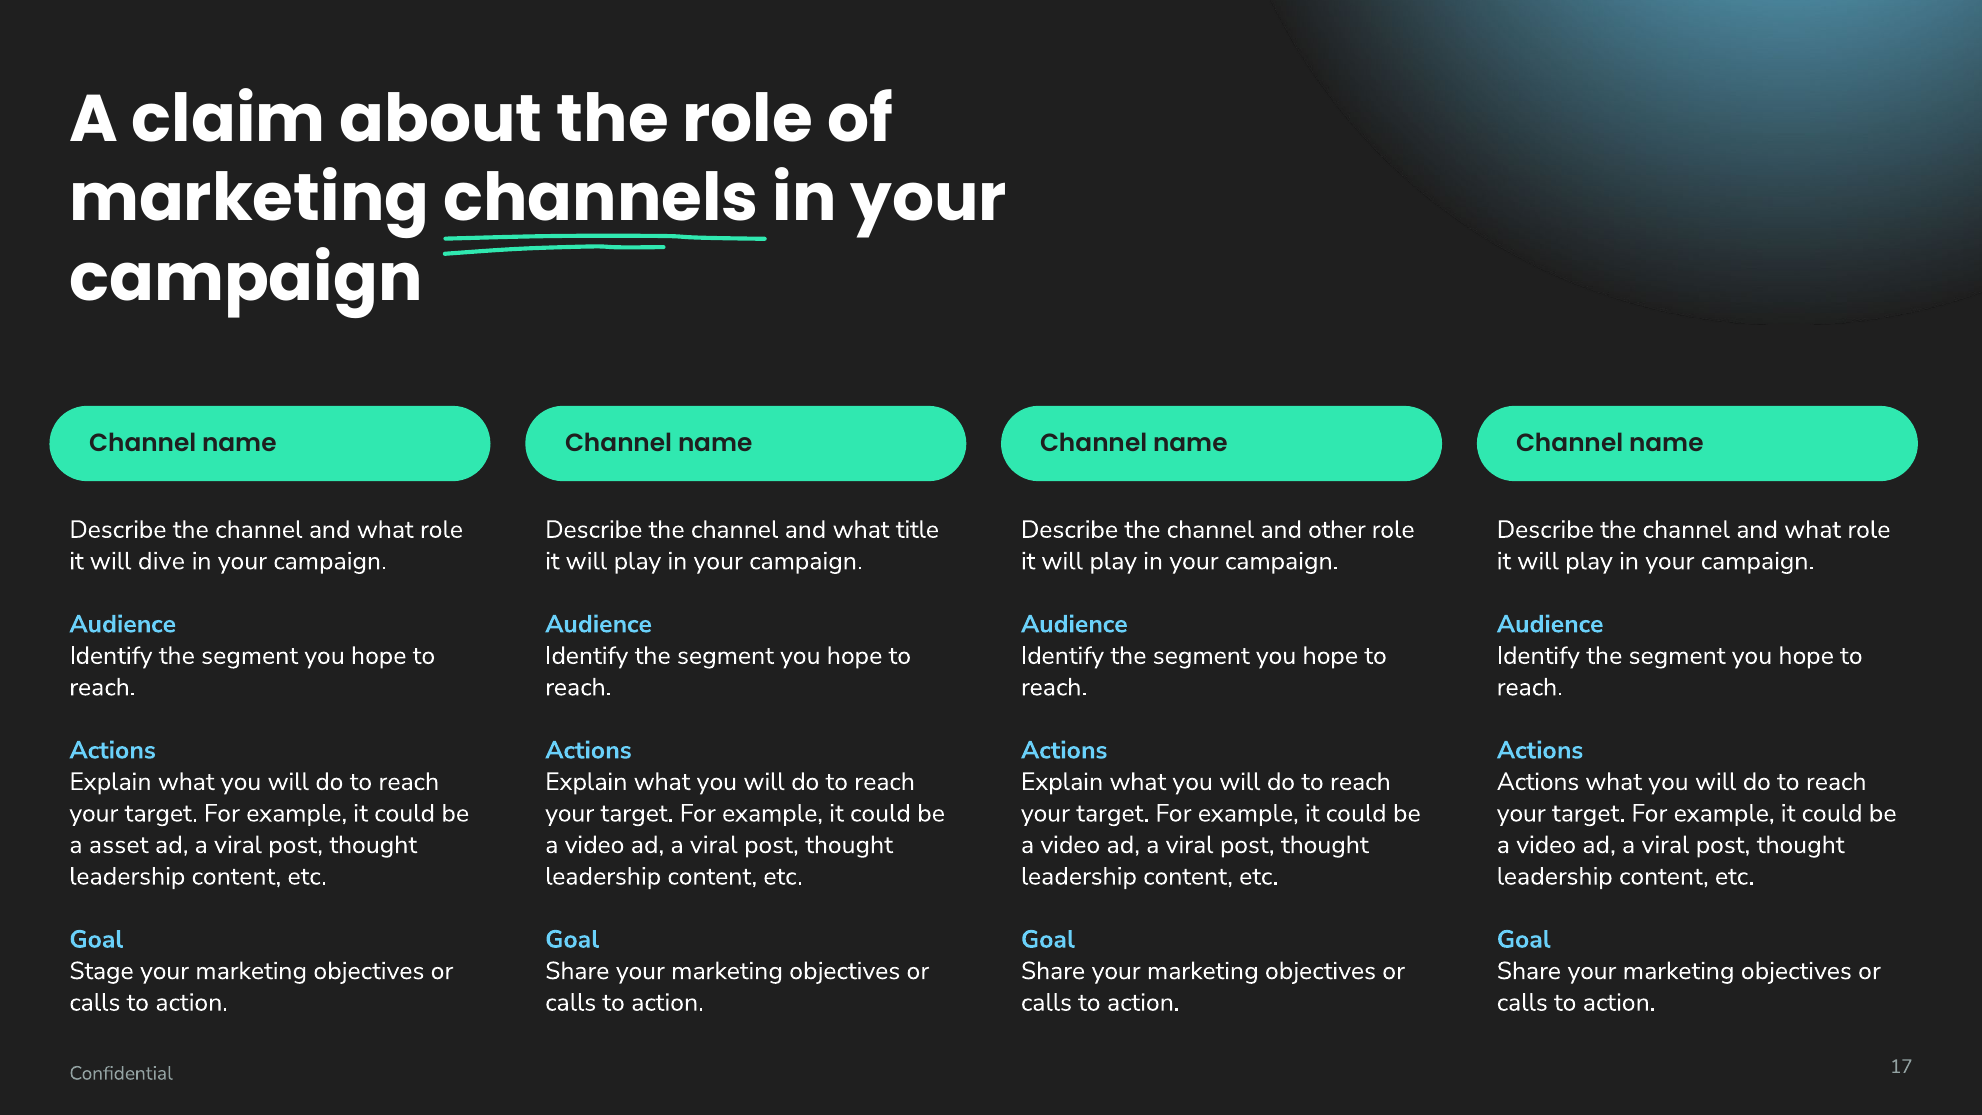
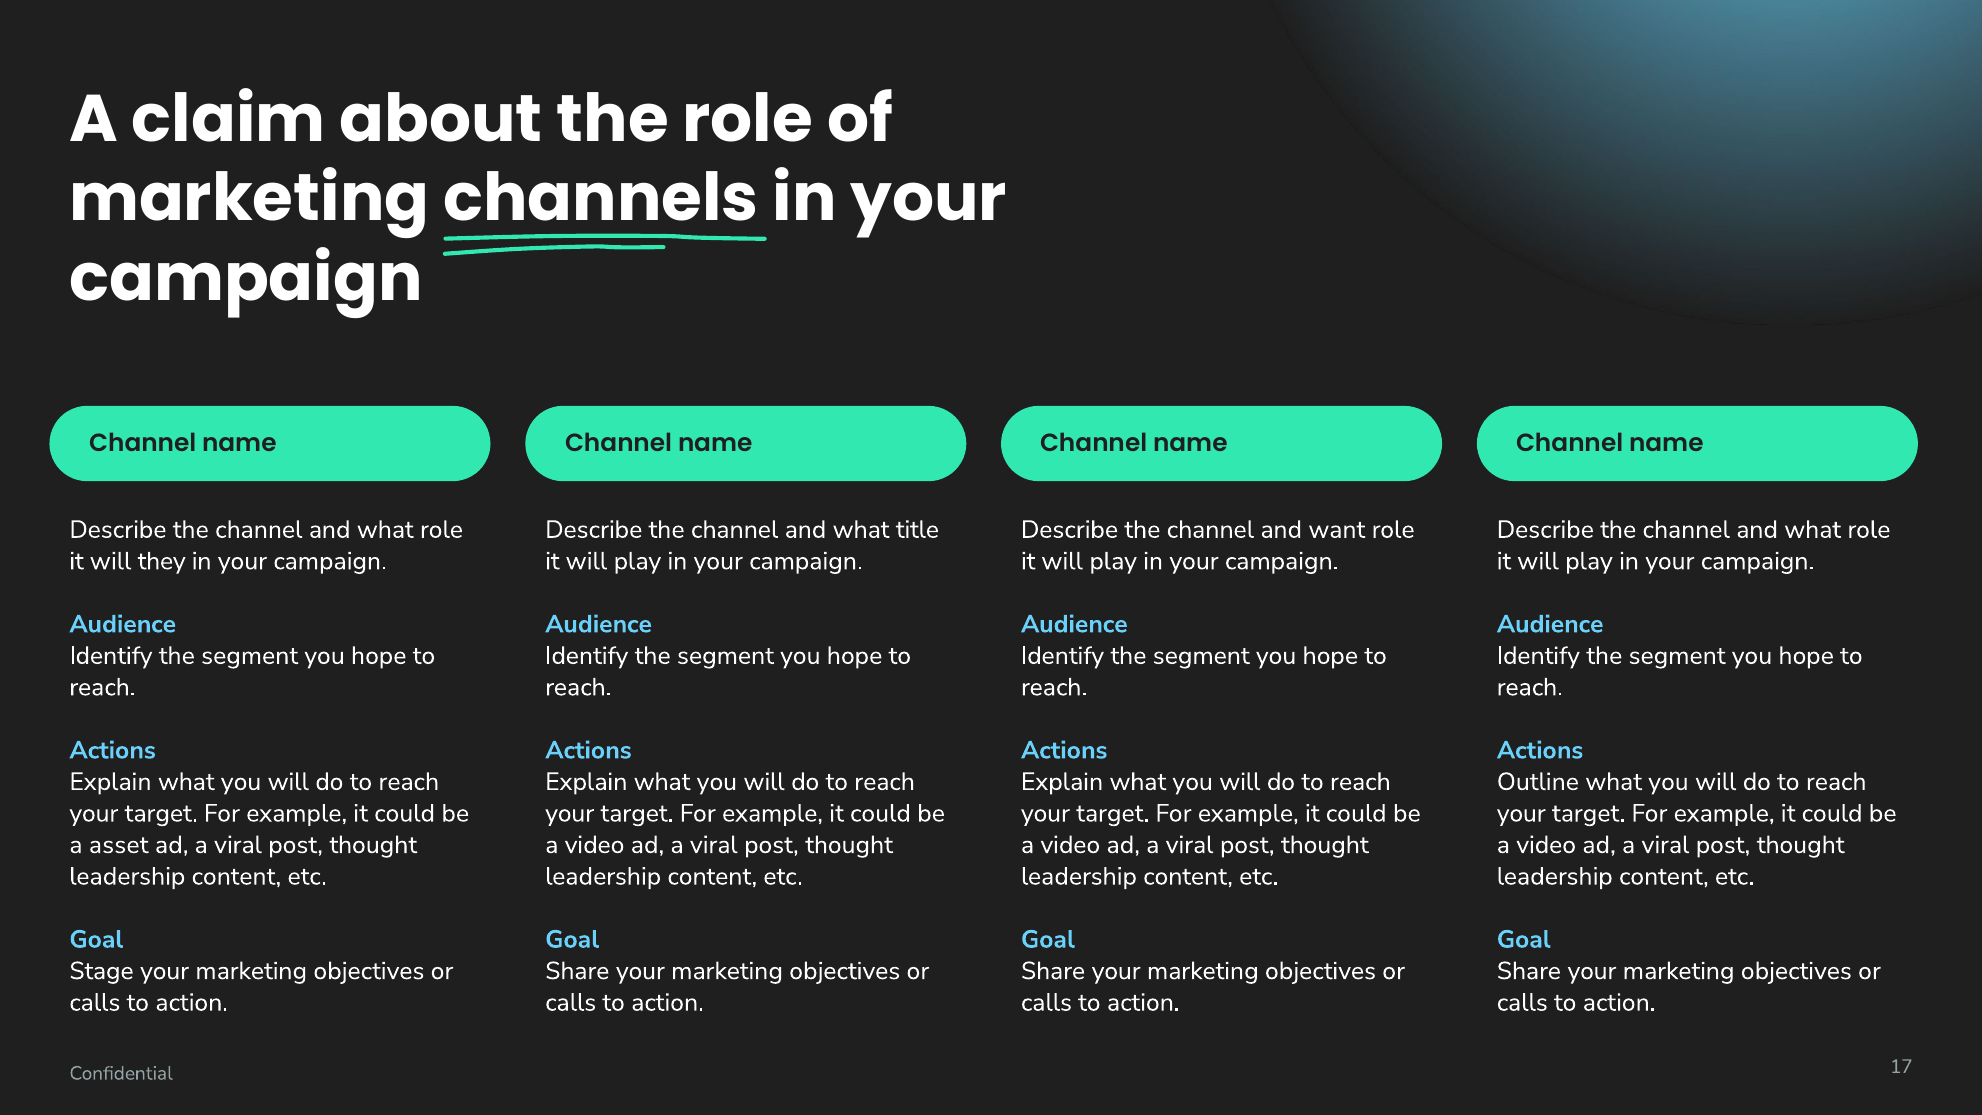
other: other -> want (1337, 530)
dive: dive -> they (162, 561)
Actions: Actions -> Outline (1538, 782)
